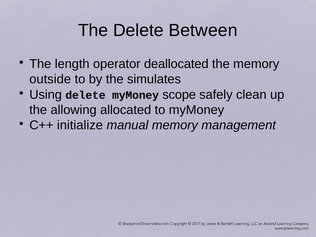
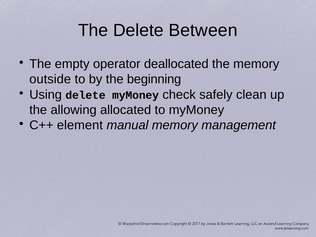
length: length -> empty (72, 64)
simulates: simulates -> beginning (154, 79)
scope: scope -> check (179, 95)
initialize: initialize -> element (80, 125)
